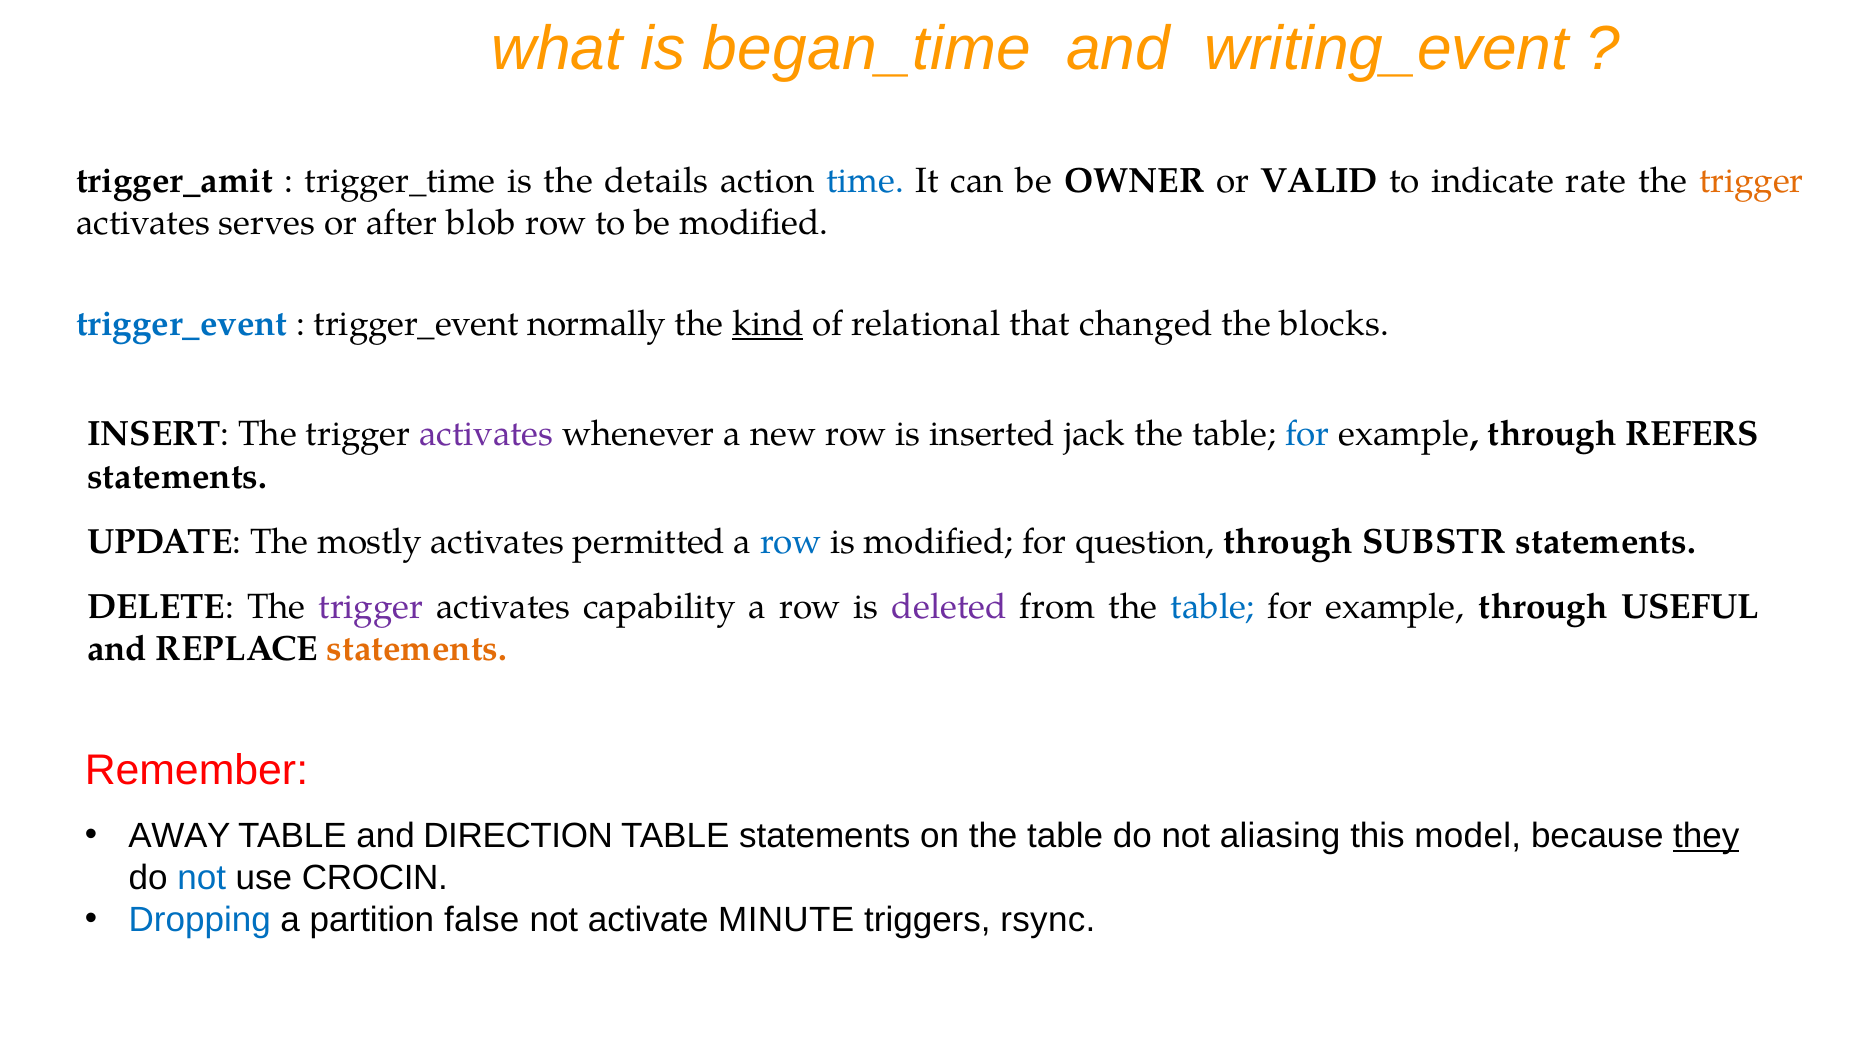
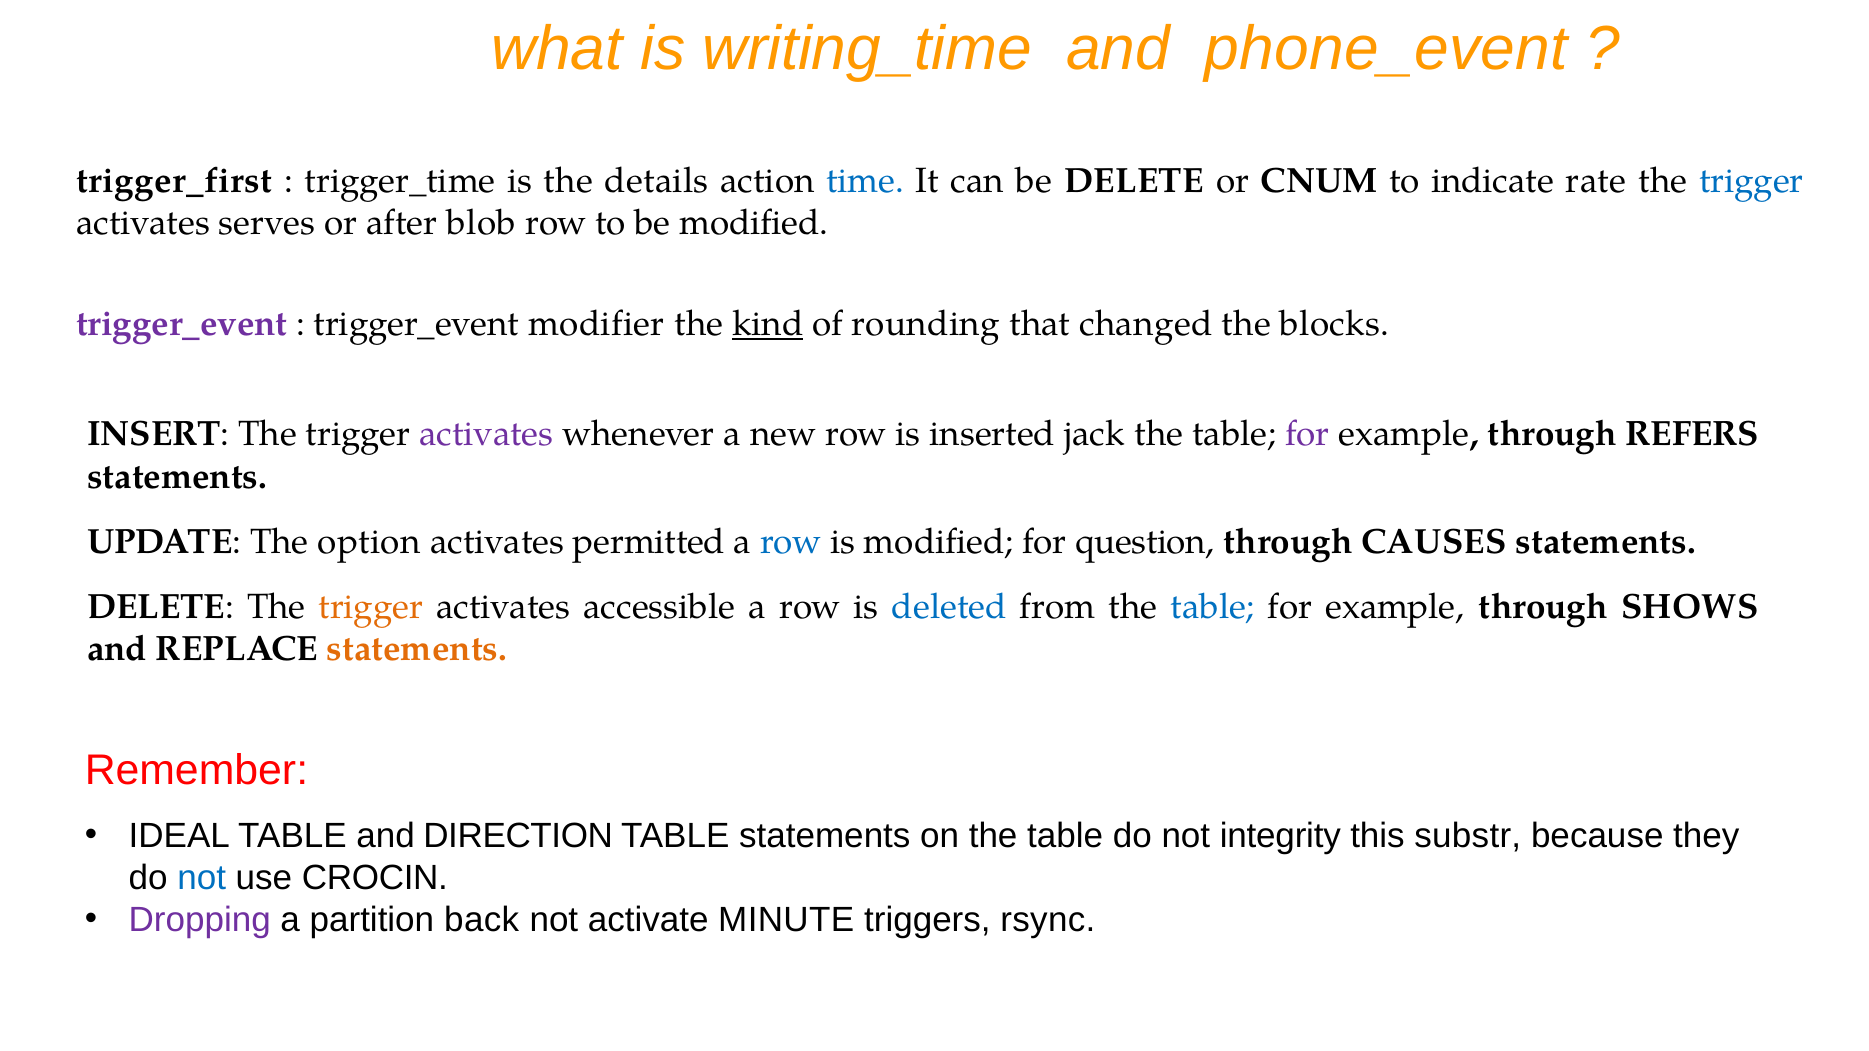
began_time: began_time -> writing_time (867, 49)
writing_event: writing_event -> phone_event (1386, 49)
trigger_amit: trigger_amit -> trigger_first (174, 181)
be OWNER: OWNER -> DELETE (1134, 181)
VALID: VALID -> CNUM (1319, 181)
trigger colour: orange -> blue (1751, 181)
trigger_event colour: blue -> purple (182, 324)
normally: normally -> modifier (596, 324)
relational: relational -> rounding (926, 324)
for colour: blue -> purple (1307, 435)
mostly: mostly -> option (369, 542)
SUBSTR: SUBSTR -> CAUSES (1434, 542)
trigger colour: purple -> orange (371, 608)
capability: capability -> accessible (659, 608)
deleted colour: purple -> blue (949, 608)
USEFUL: USEFUL -> SHOWS (1690, 608)
AWAY: AWAY -> IDEAL (179, 836)
aliasing: aliasing -> integrity (1280, 836)
model: model -> substr (1468, 836)
they underline: present -> none (1706, 836)
Dropping colour: blue -> purple (200, 920)
false: false -> back (482, 920)
